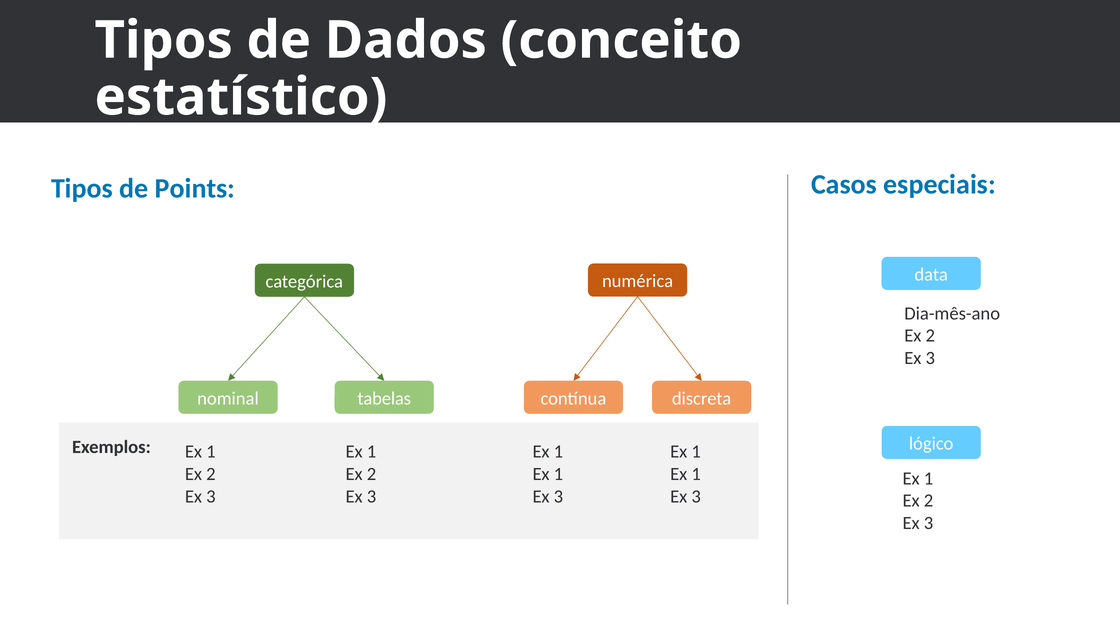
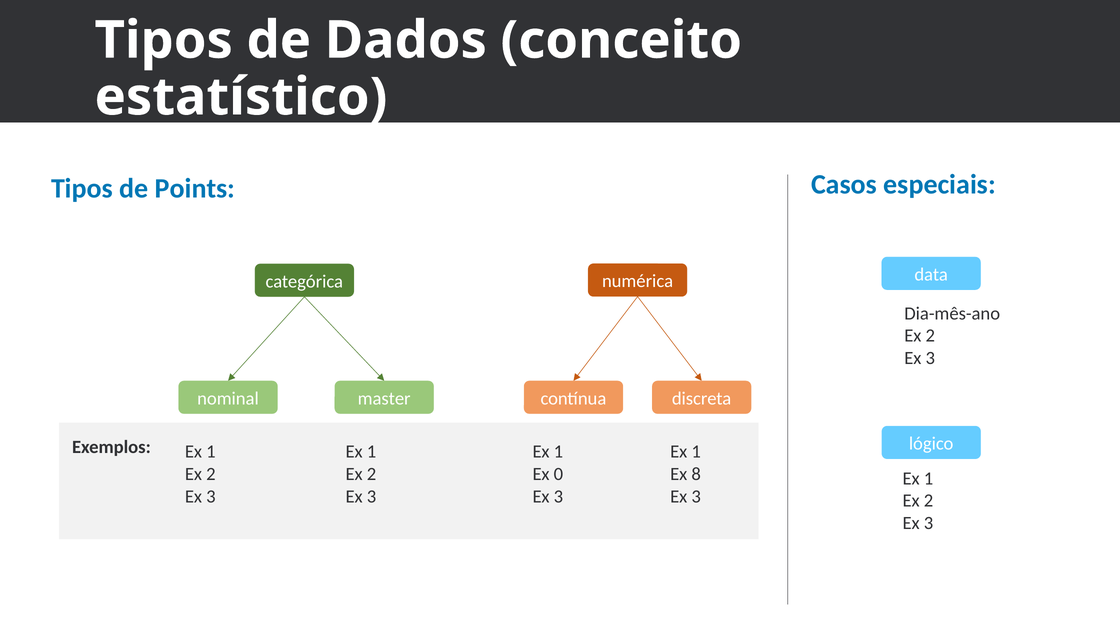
tabelas: tabelas -> master (384, 399)
1: 1 -> 0 (558, 474)
1: 1 -> 8 (696, 474)
